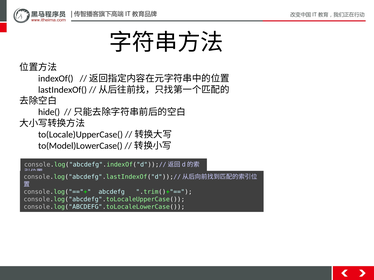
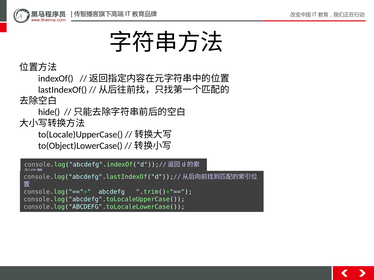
to(Model)LowerCase(: to(Model)LowerCase( -> to(Object)LowerCase( (80, 146)
